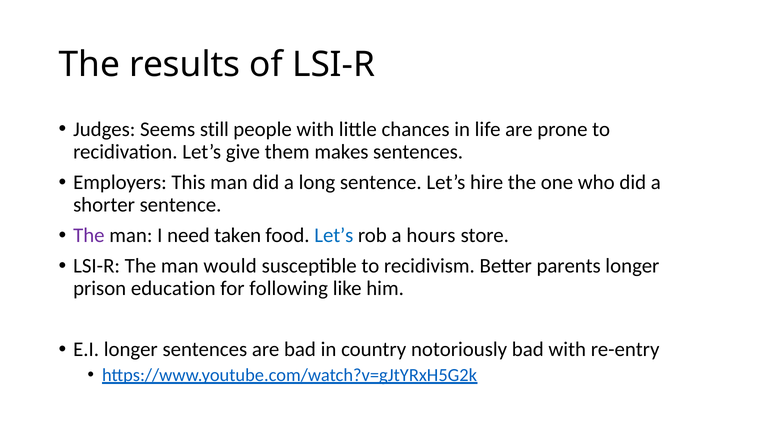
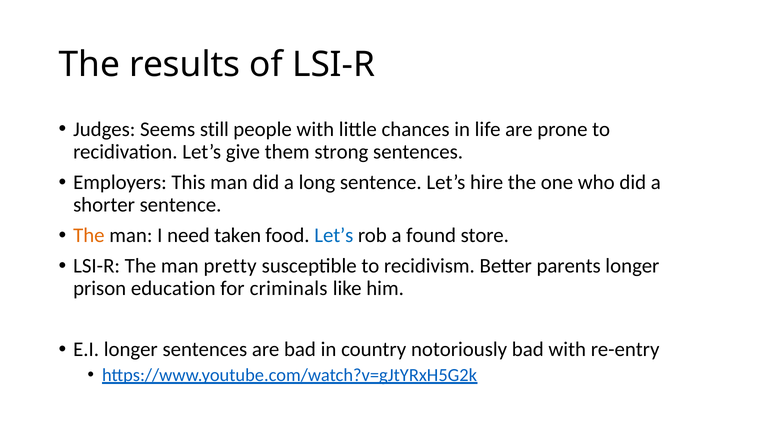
makes: makes -> strong (341, 152)
The colour: purple -> orange (89, 235)
hours: hours -> found (431, 235)
would: would -> pretty (230, 266)
following: following -> criminals (289, 288)
